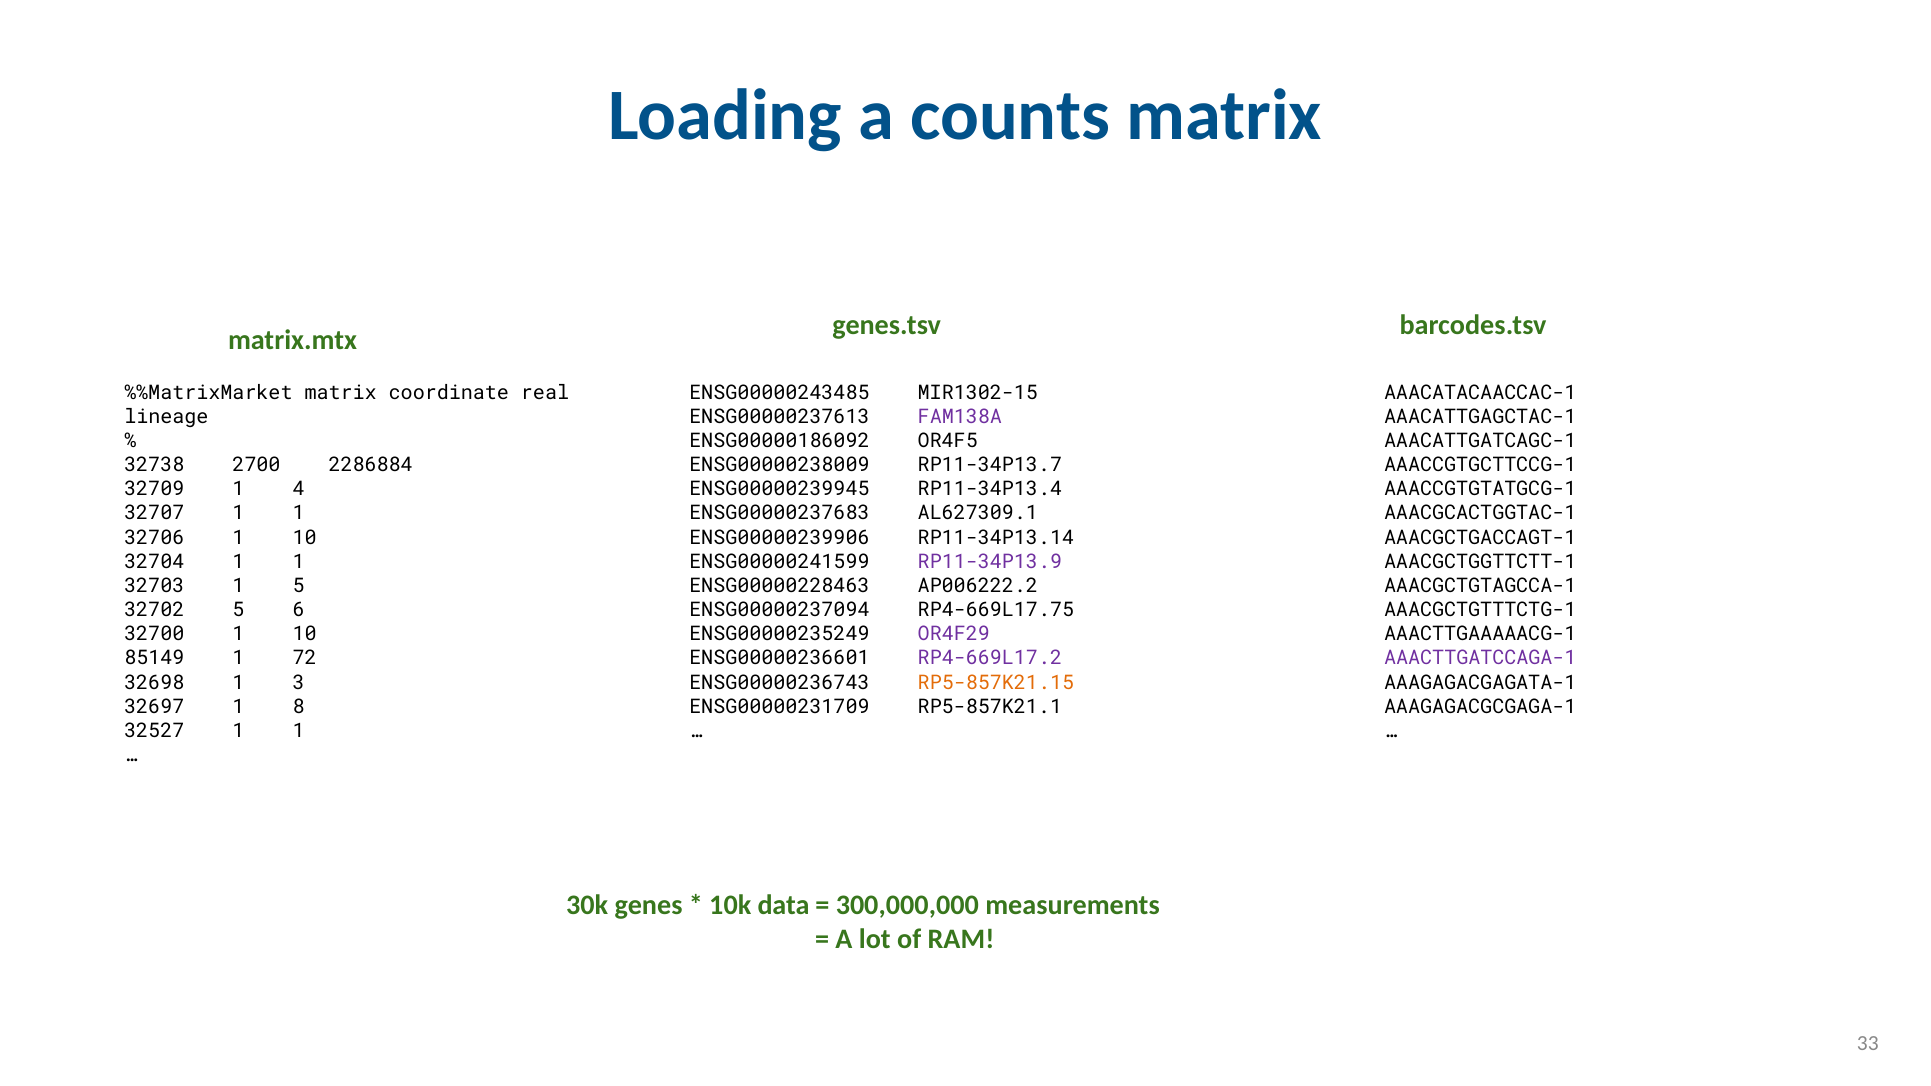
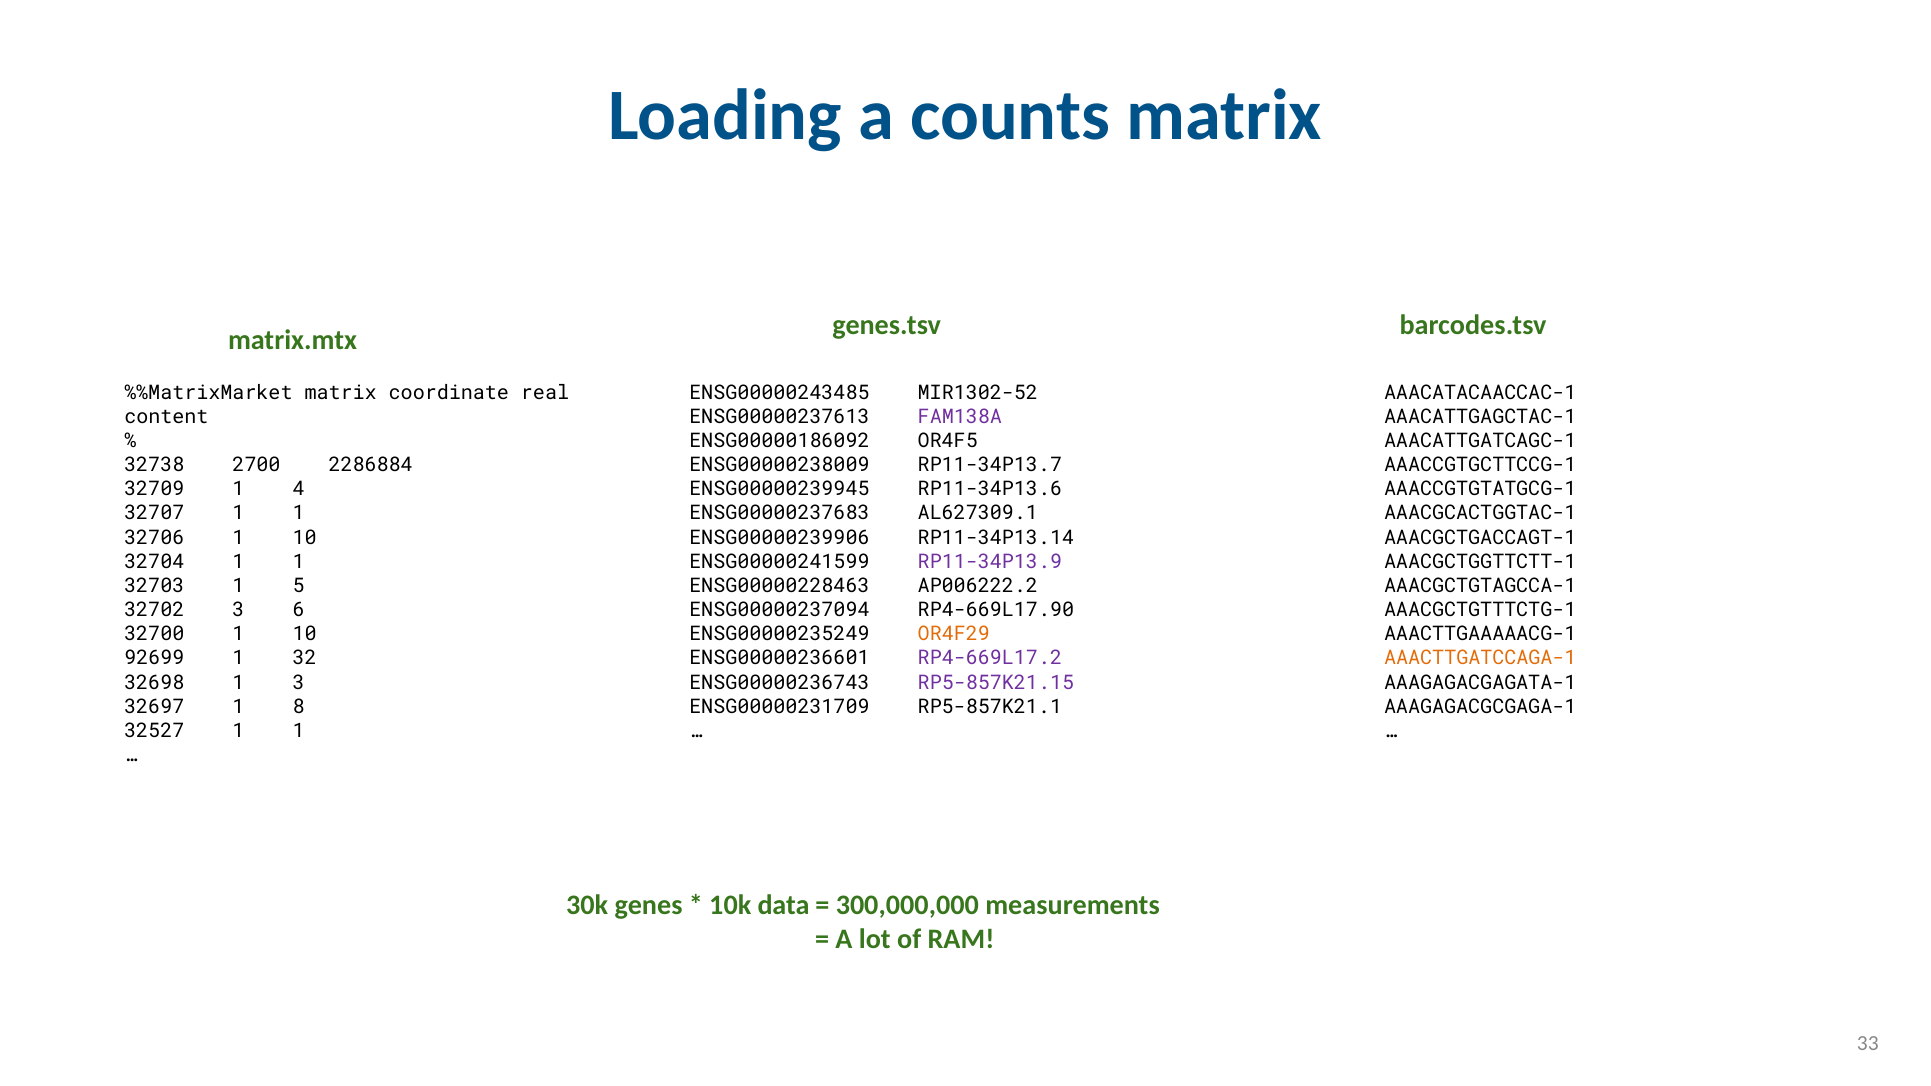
MIR1302-15: MIR1302-15 -> MIR1302-52 (978, 393)
lineage: lineage -> content (166, 417)
RP11-34P13.4: RP11-34P13.4 -> RP11-34P13.6 (990, 489)
32702 5: 5 -> 3 (239, 610)
RP4-669L17.75: RP4-669L17.75 -> RP4-669L17.90 (996, 610)
OR4F29 colour: purple -> orange (954, 634)
85149: 85149 -> 92699 (154, 658)
72: 72 -> 32 (305, 658)
AAACTTGATCCAGA-1 colour: purple -> orange (1480, 658)
RP5-857K21.15 colour: orange -> purple (996, 683)
